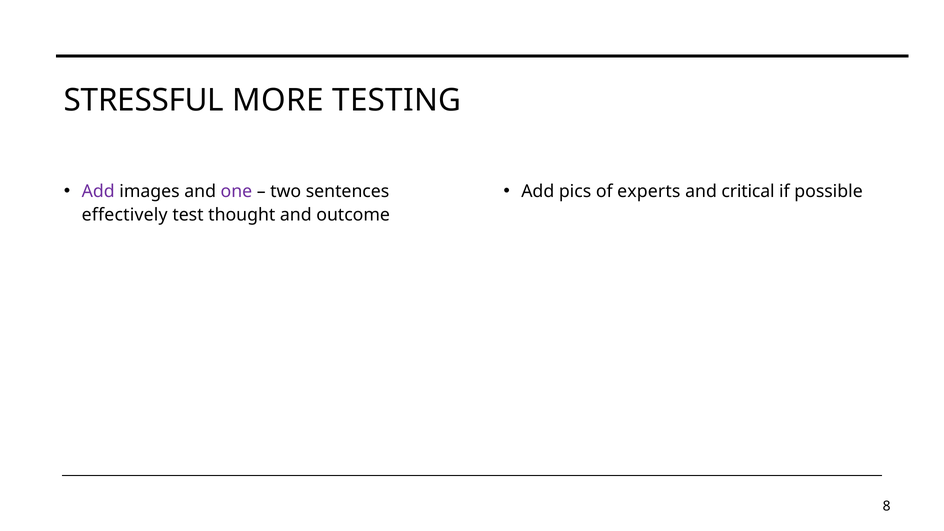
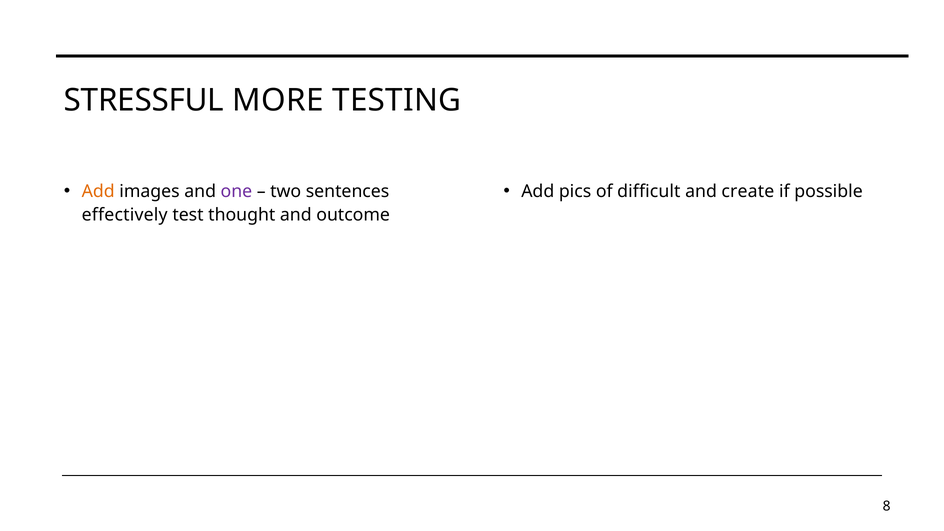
Add colour: purple -> orange (98, 191)
experts: experts -> difficult (649, 191)
critical: critical -> create (748, 191)
